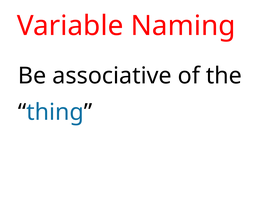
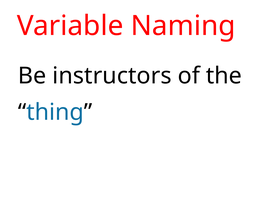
associative: associative -> instructors (112, 76)
